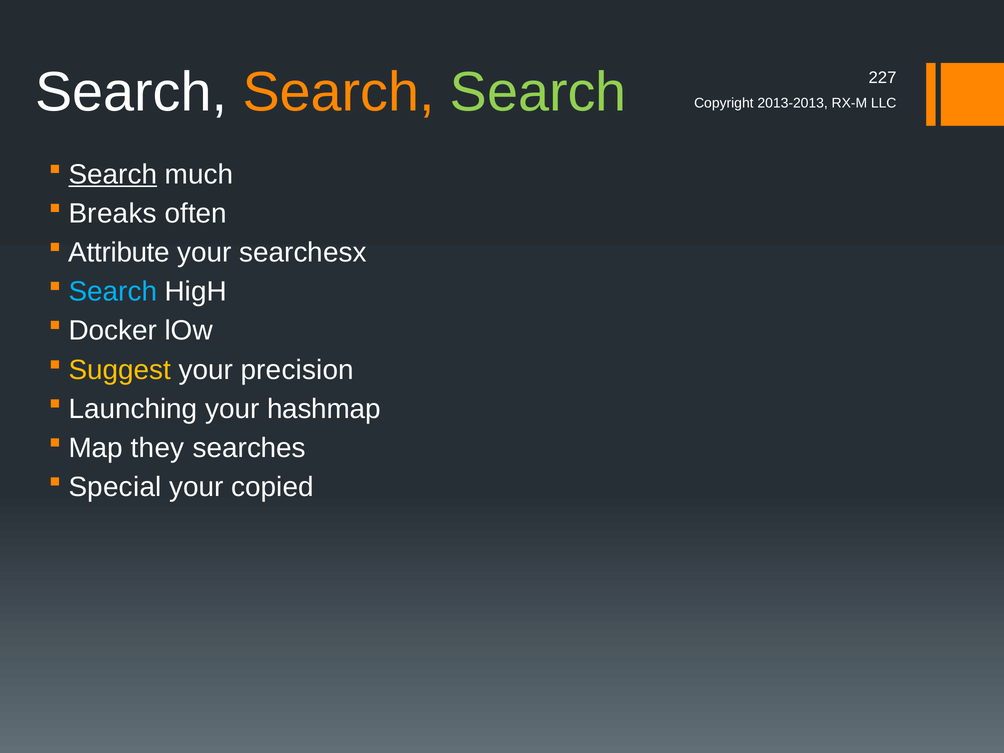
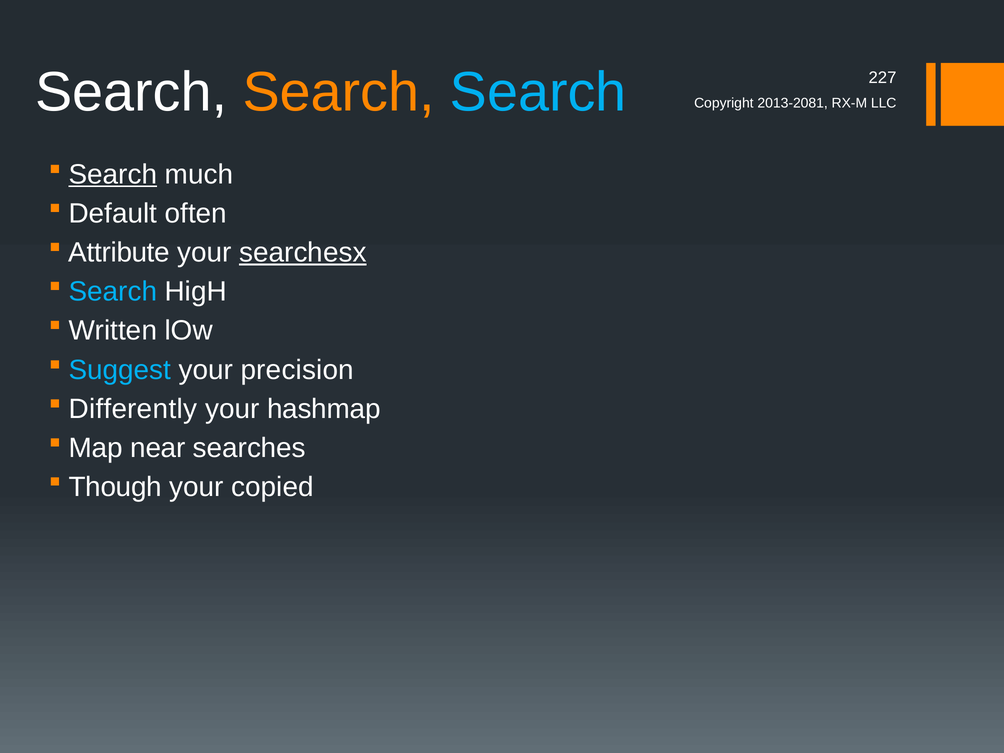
Search colour: light green -> light blue (538, 92)
2013-2013: 2013-2013 -> 2013-2081 (793, 103)
Breaks: Breaks -> Default (113, 213)
searchesx underline: none -> present (303, 253)
Docker: Docker -> Written (113, 331)
Suggest colour: yellow -> light blue (120, 370)
Launching: Launching -> Differently (133, 409)
they: they -> near (158, 448)
Special: Special -> Though (115, 487)
